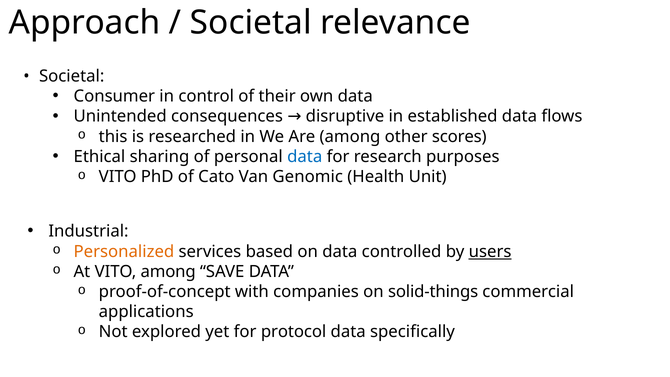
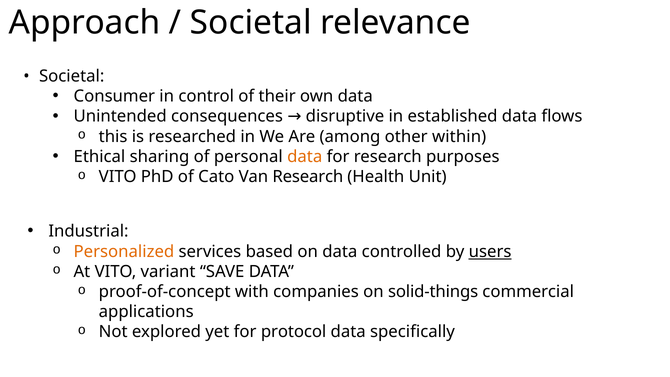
scores: scores -> within (459, 136)
data colour: blue -> orange (305, 157)
Van Genomic: Genomic -> Research (308, 177)
VITO among: among -> variant (168, 272)
